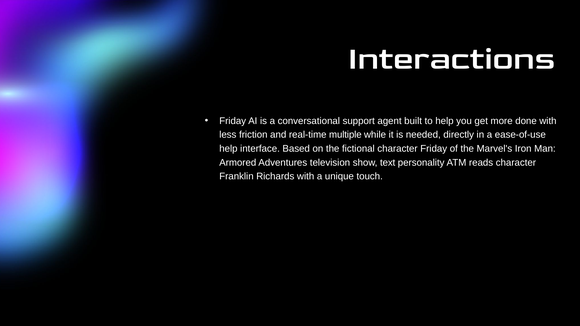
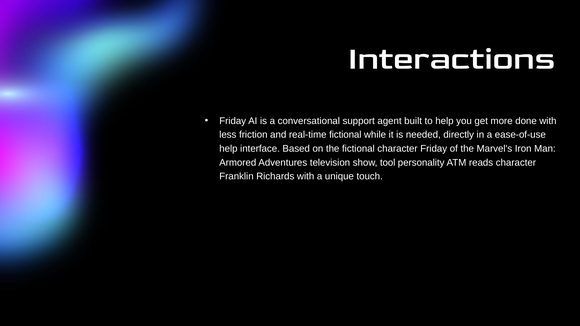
real-time multiple: multiple -> fictional (345, 135)
text: text -> tool (388, 163)
